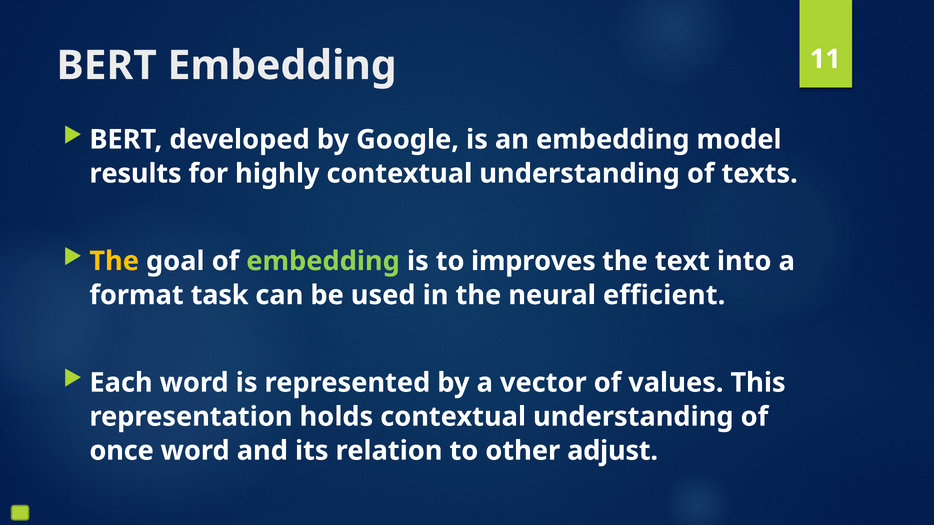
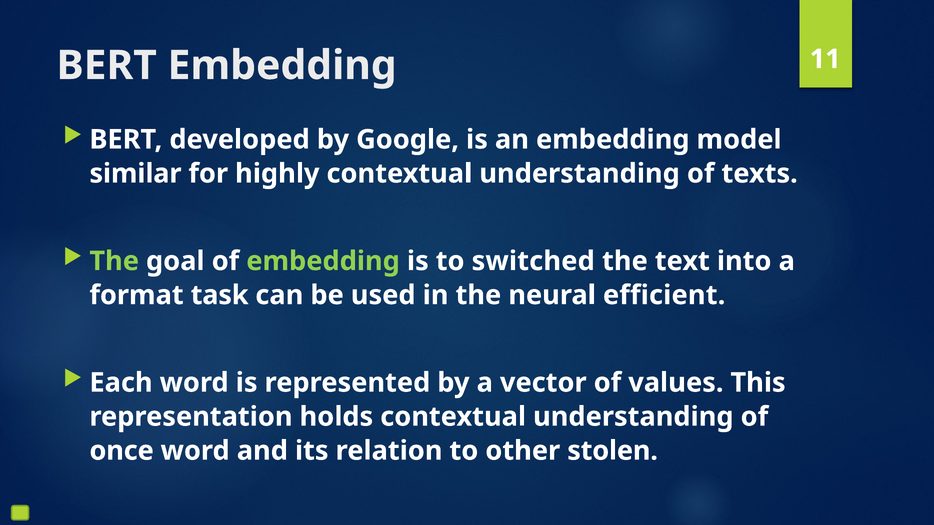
results: results -> similar (135, 174)
The colour: yellow -> light green (114, 261)
improves: improves -> switched (533, 261)
adjust: adjust -> stolen (613, 451)
